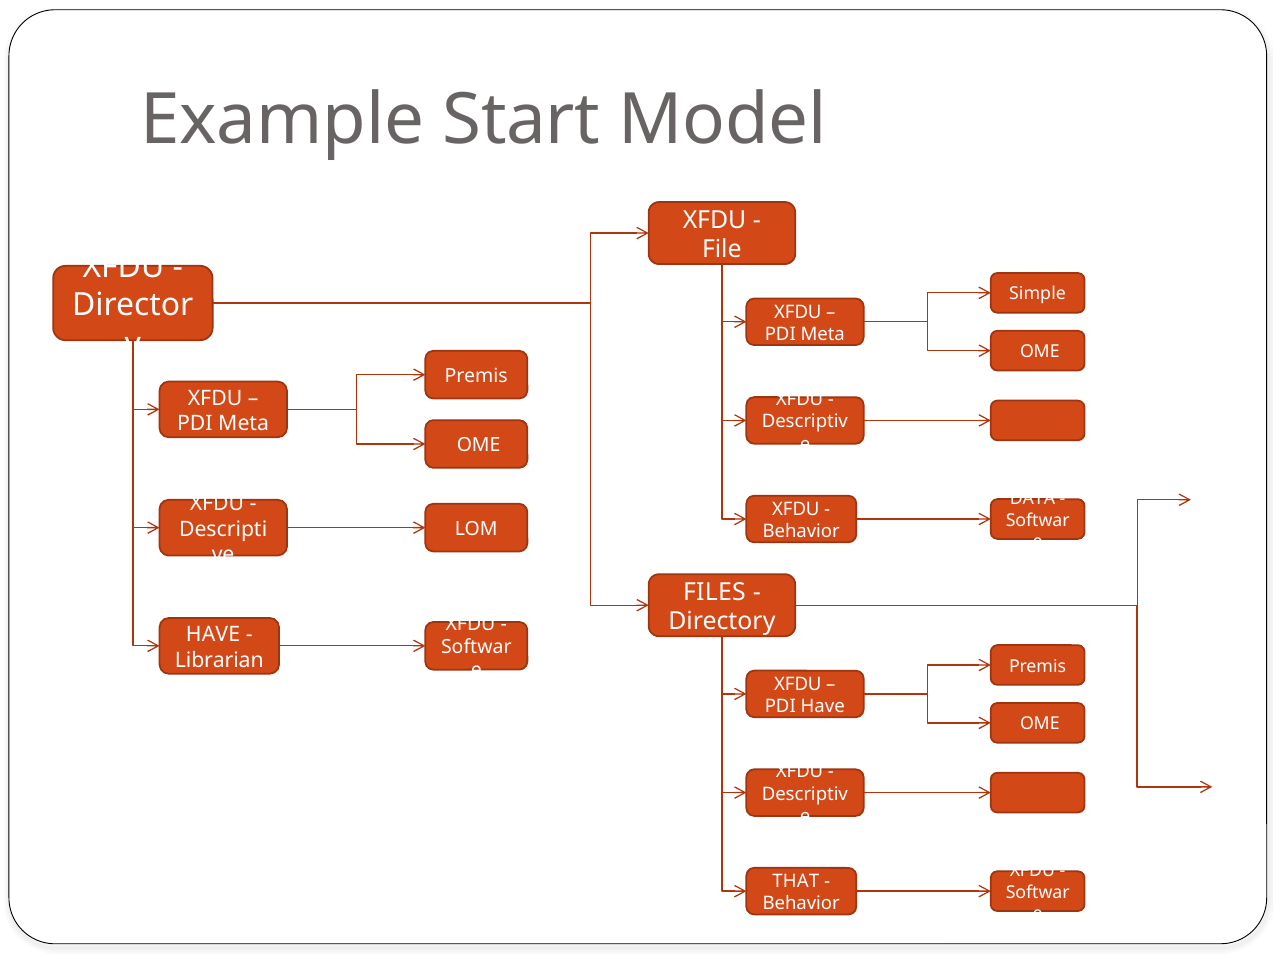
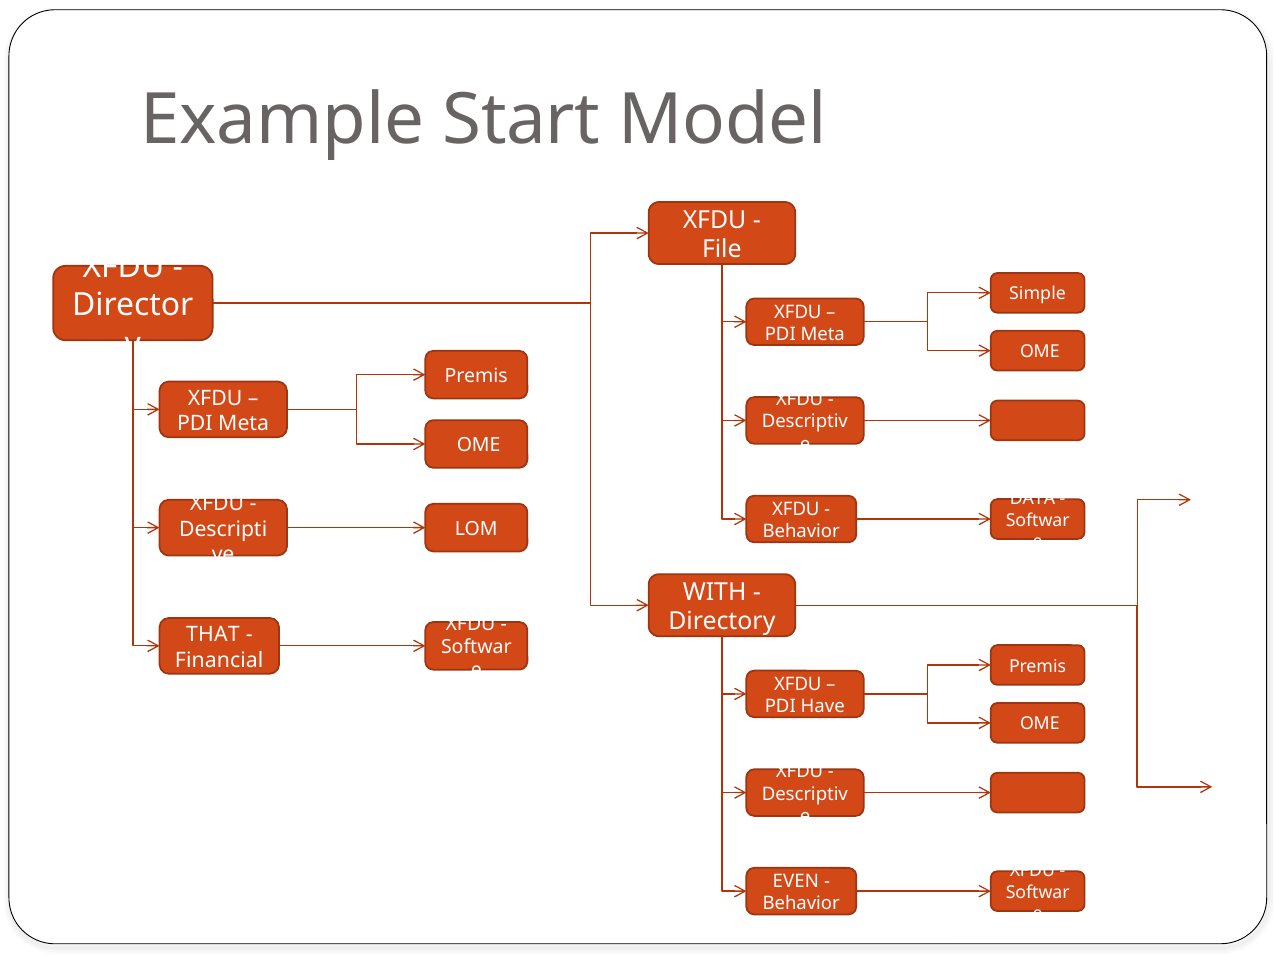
FILES: FILES -> WITH (715, 592)
HAVE: HAVE -> THAT (213, 635)
Librarian: Librarian -> Financial (219, 660)
THAT: THAT -> EVEN (796, 881)
